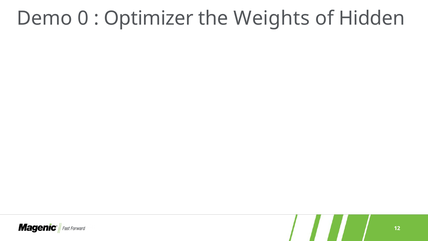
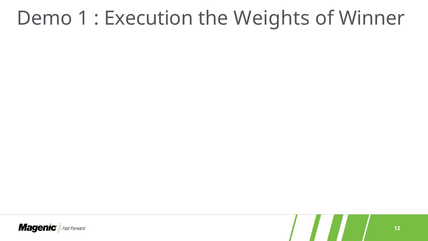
0: 0 -> 1 (83, 18)
Optimizer: Optimizer -> Execution (149, 18)
Hidden: Hidden -> Winner (372, 18)
